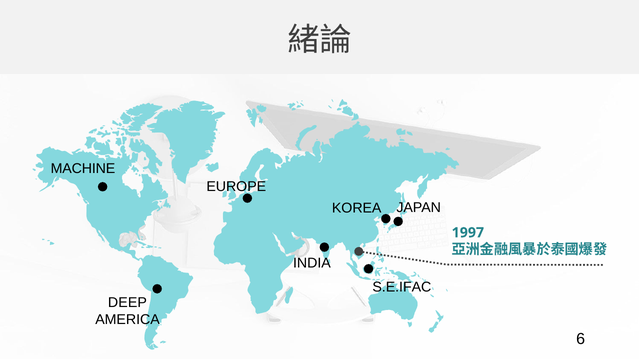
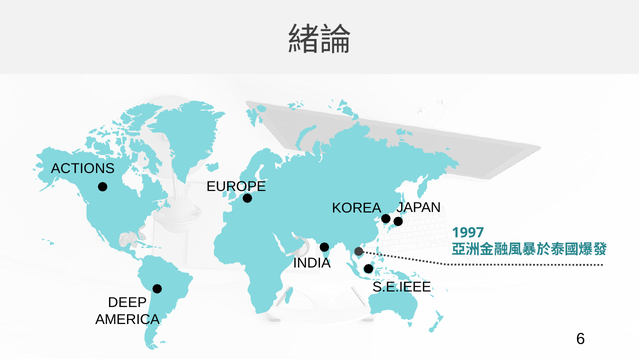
MACHINE: MACHINE -> ACTIONS (83, 169)
S.E.IFAC: S.E.IFAC -> S.E.IEEE (402, 287)
